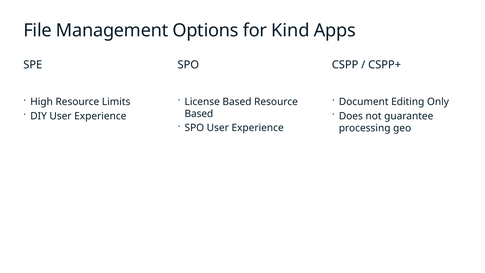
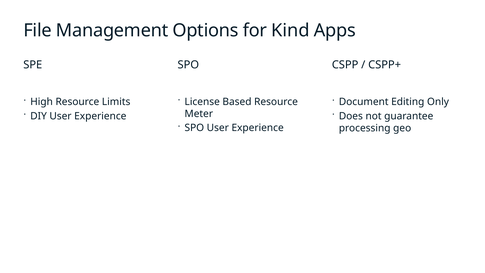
Based: Based -> Meter (199, 114)
